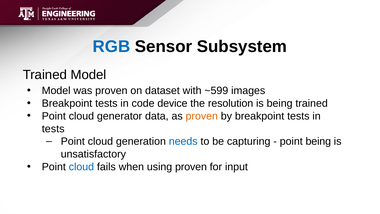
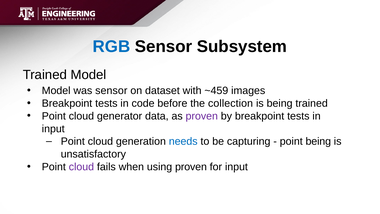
was proven: proven -> sensor (111, 91)
~599: ~599 -> ~459 (216, 91)
device: device -> before (172, 103)
resolution: resolution -> collection (231, 103)
proven colour: orange -> purple (202, 116)
tests: tests -> input (53, 129)
cloud colour: blue -> purple (81, 167)
